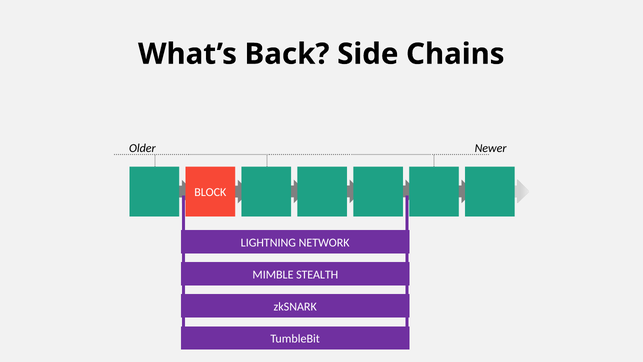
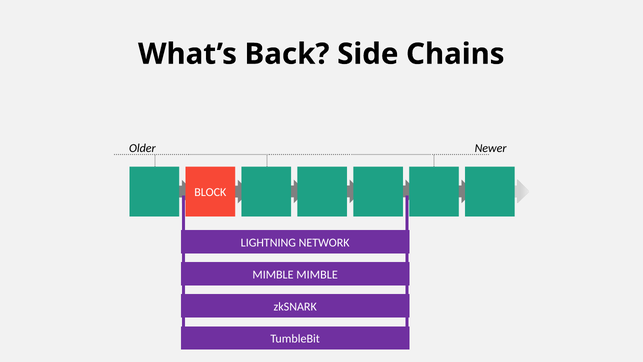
MIMBLE STEALTH: STEALTH -> MIMBLE (317, 274)
